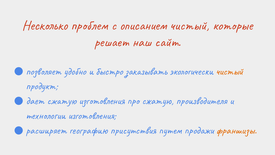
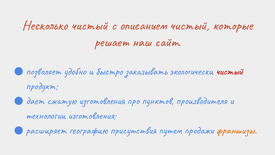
Несколько проблем: проблем -> чистый (89, 25)
чистый colour: orange -> red (230, 71)
про сжатую: сжатую -> пунктов (158, 101)
